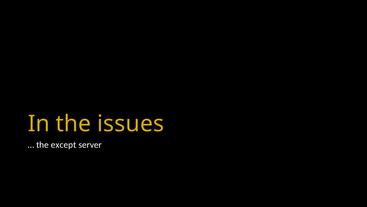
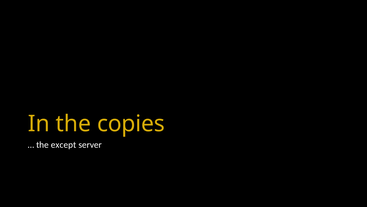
issues: issues -> copies (131, 123)
